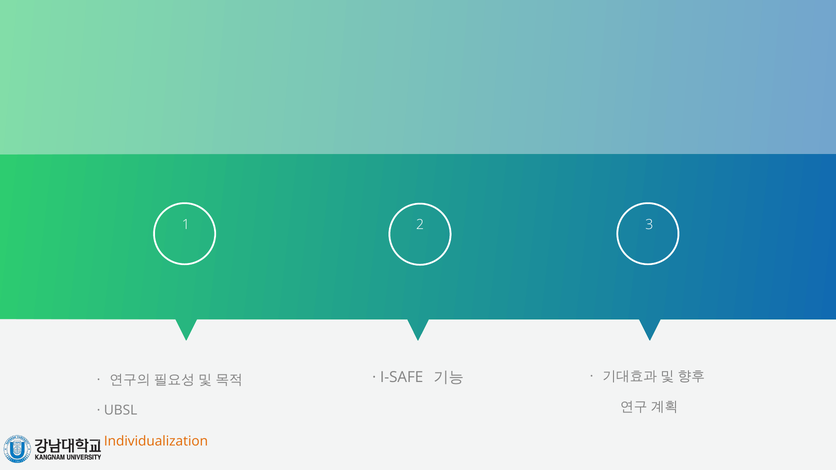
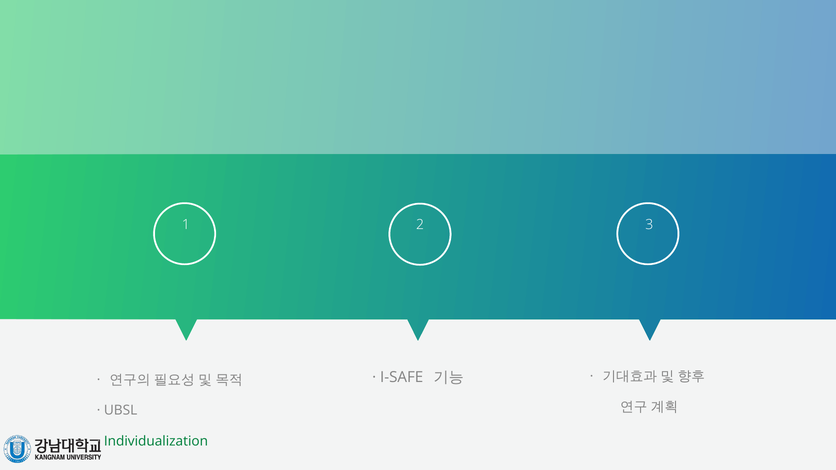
Individualization colour: orange -> green (156, 441)
